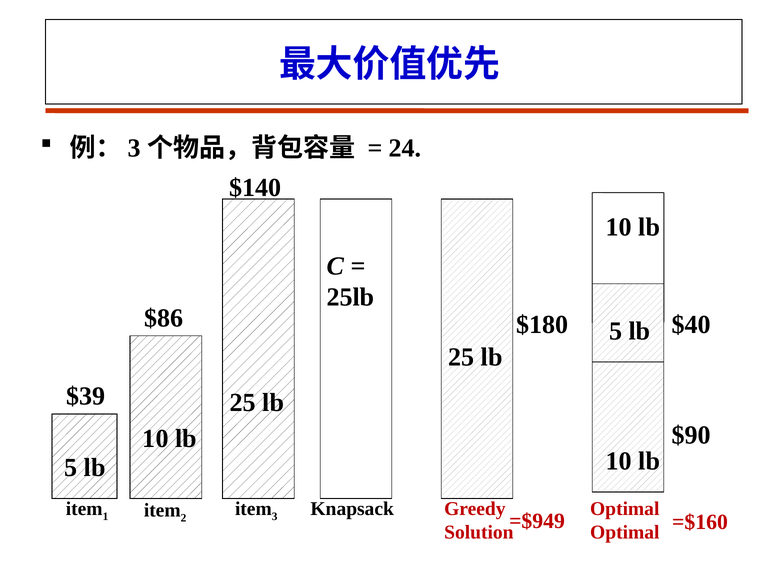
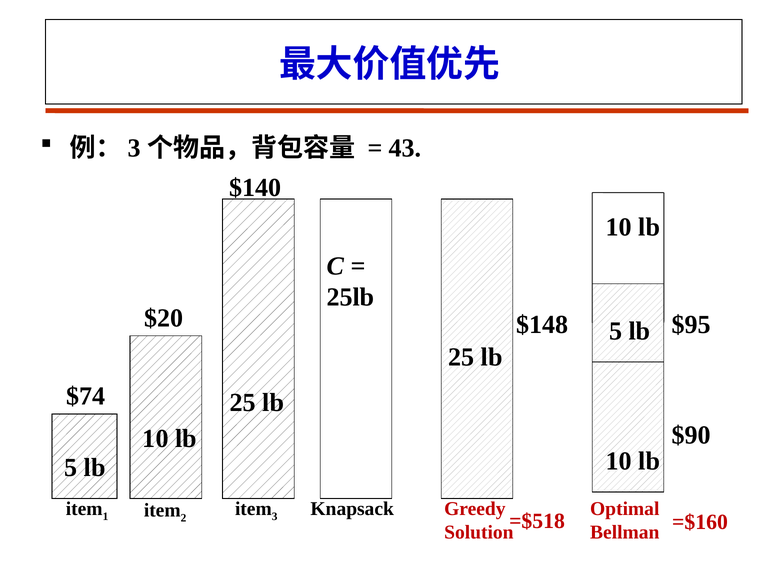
24: 24 -> 43 (405, 148)
$86: $86 -> $20 (164, 318)
$180: $180 -> $148 (542, 324)
$40: $40 -> $95 (691, 324)
$39: $39 -> $74 (86, 396)
=$949: =$949 -> =$518 (537, 521)
Optimal: Optimal -> Bellman (625, 532)
